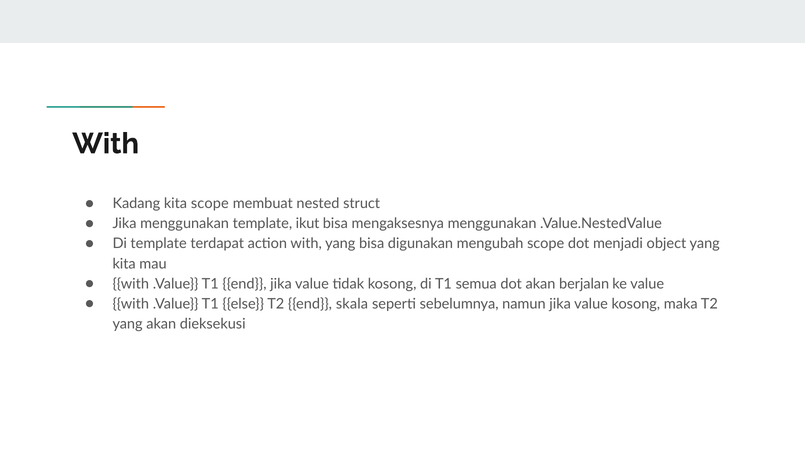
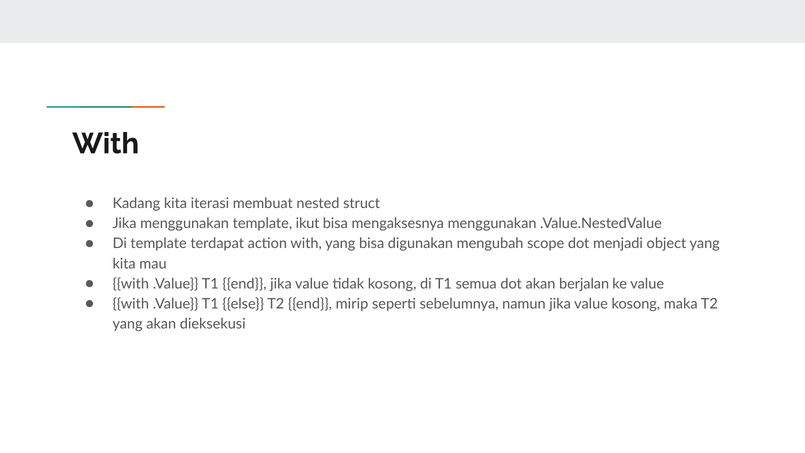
kita scope: scope -> iterasi (210, 203)
skala: skala -> mirip (352, 304)
